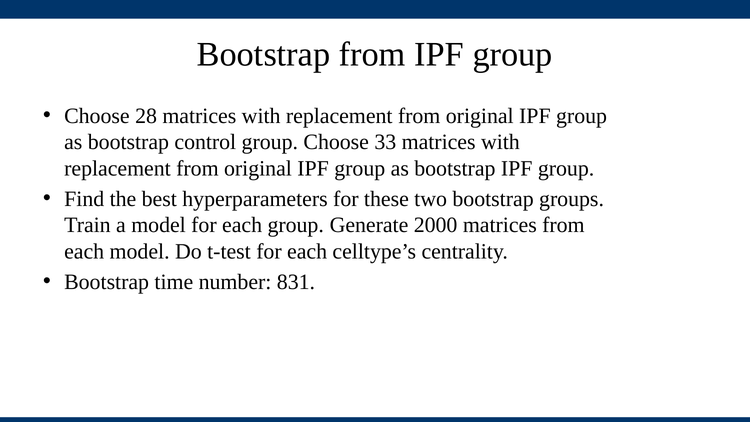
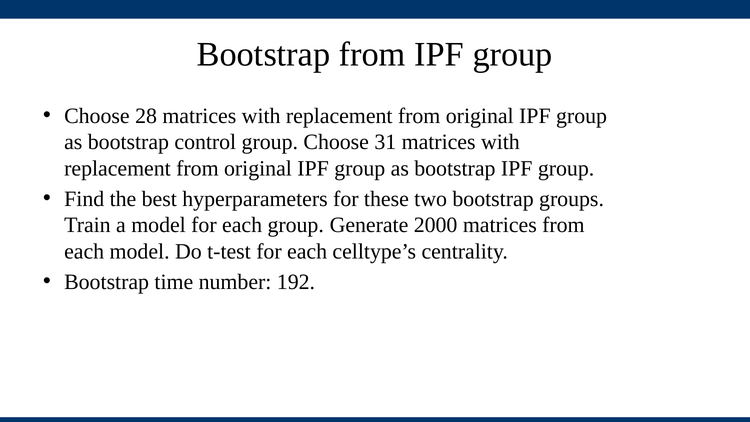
33: 33 -> 31 (385, 142)
831: 831 -> 192 (296, 282)
